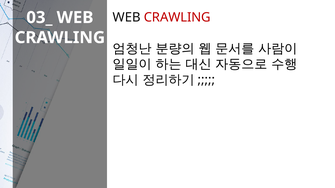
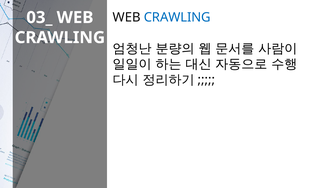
CRAWLING colour: red -> blue (177, 17)
